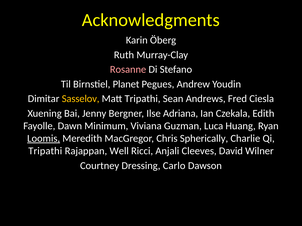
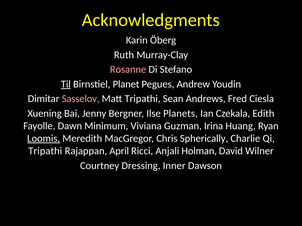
Til underline: none -> present (66, 84)
Sasselov colour: yellow -> pink (81, 99)
Adriana: Adriana -> Planets (180, 114)
Luca: Luca -> Irina (214, 126)
Well: Well -> April (119, 151)
Cleeves: Cleeves -> Holman (199, 151)
Carlo: Carlo -> Inner (174, 166)
